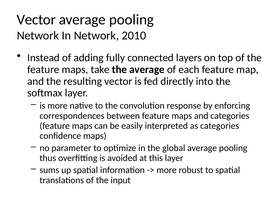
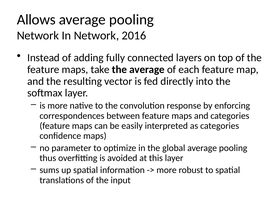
Vector: Vector -> Allows (36, 20)
2010: 2010 -> 2016 (134, 36)
